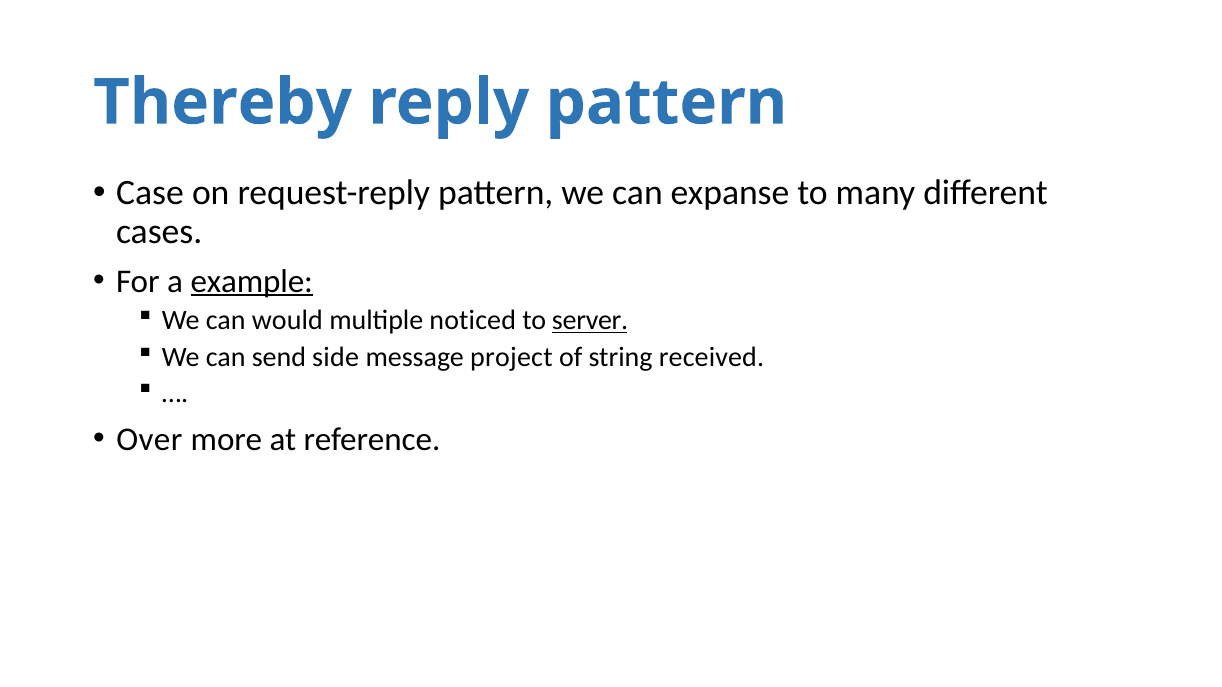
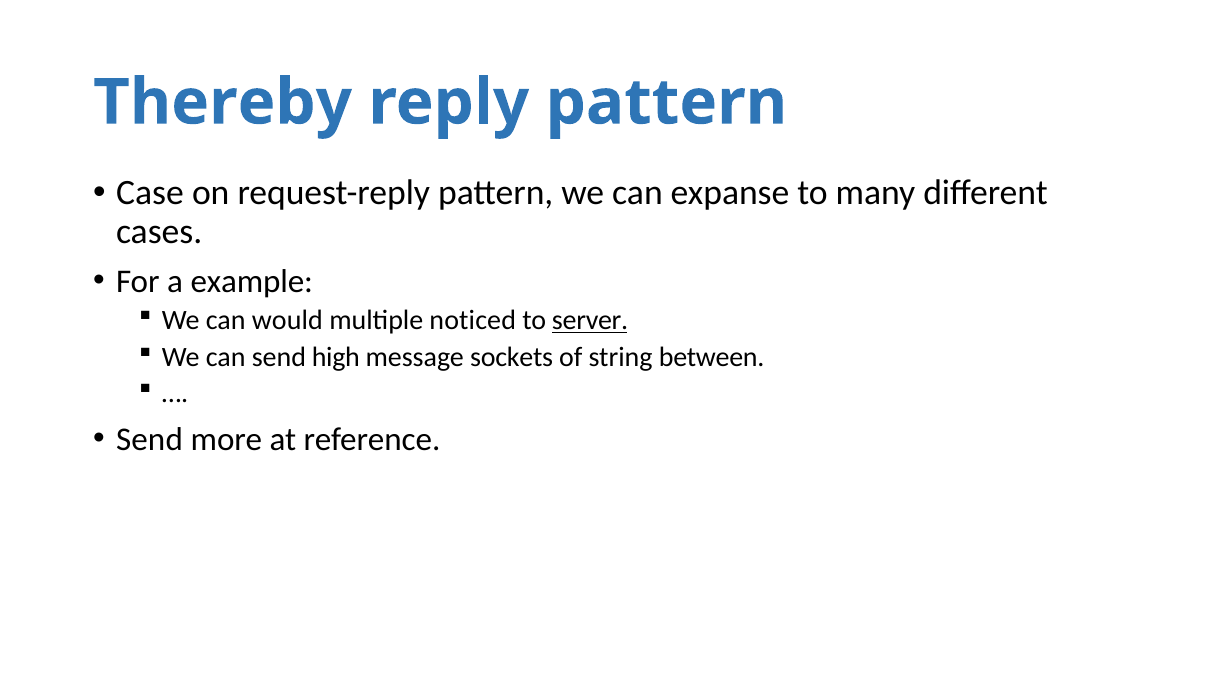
example underline: present -> none (252, 281)
side: side -> high (336, 357)
project: project -> sockets (512, 357)
received: received -> between (712, 357)
Over: Over -> Send (149, 440)
